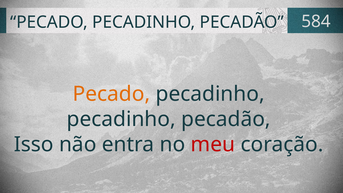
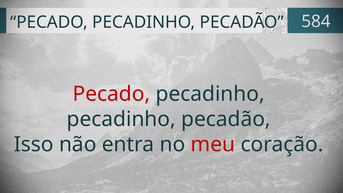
Pecado colour: orange -> red (111, 94)
